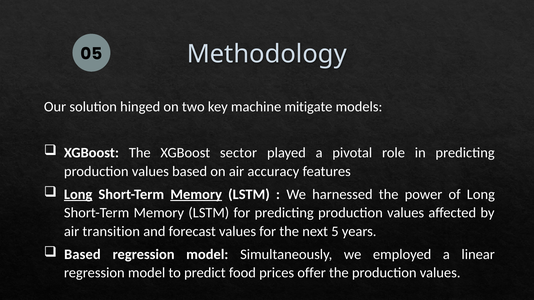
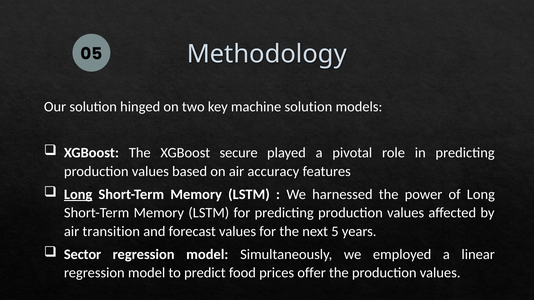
machine mitigate: mitigate -> solution (308, 107)
sector: sector -> secure (239, 153)
Memory underline: present -> none (196, 195)
Based: Based -> Sector (83, 255)
